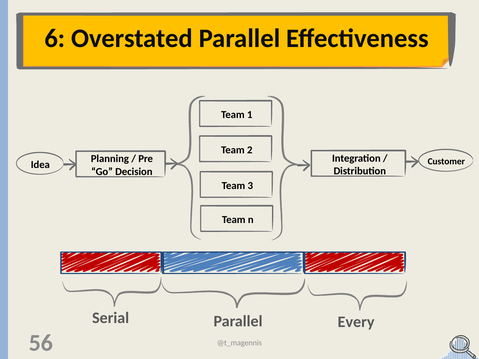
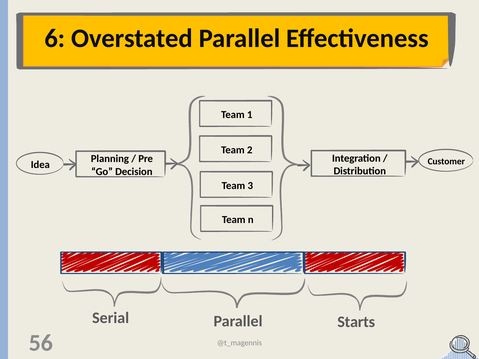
Every: Every -> Starts (356, 322)
